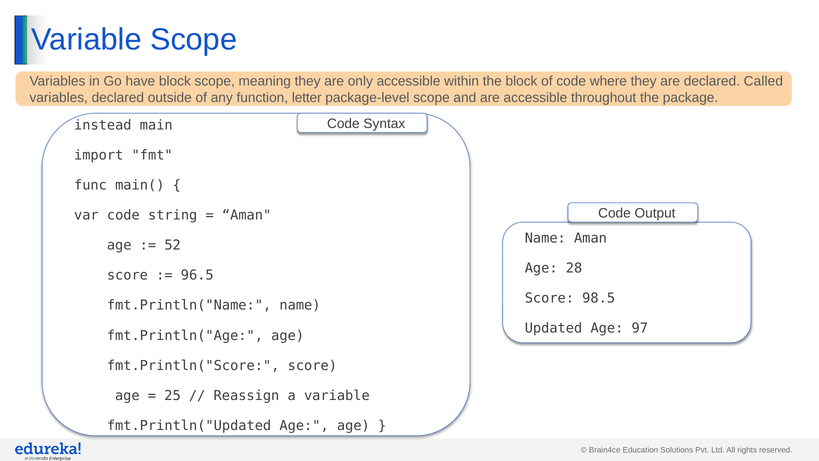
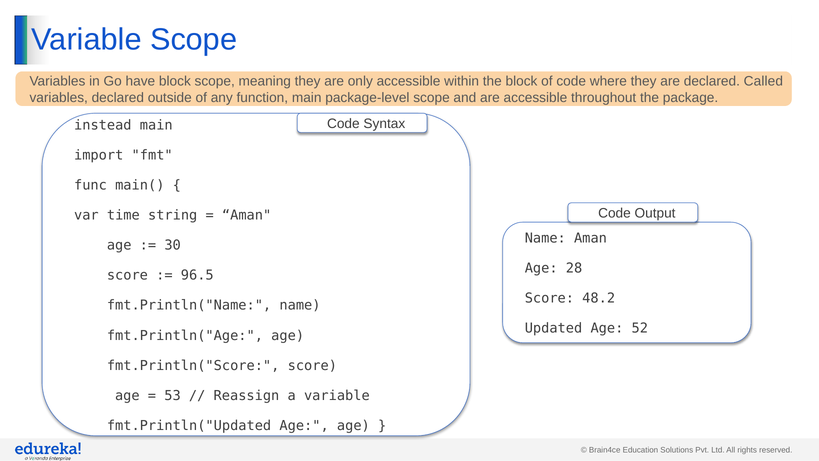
function letter: letter -> main (307, 98)
var code: code -> time (123, 215)
52: 52 -> 30 (173, 245)
98.5: 98.5 -> 48.2 (599, 298)
97: 97 -> 52 (640, 328)
25: 25 -> 53 (173, 395)
